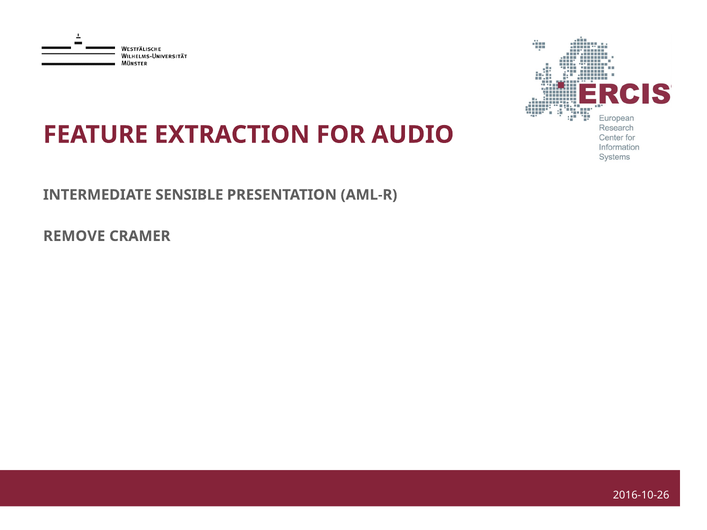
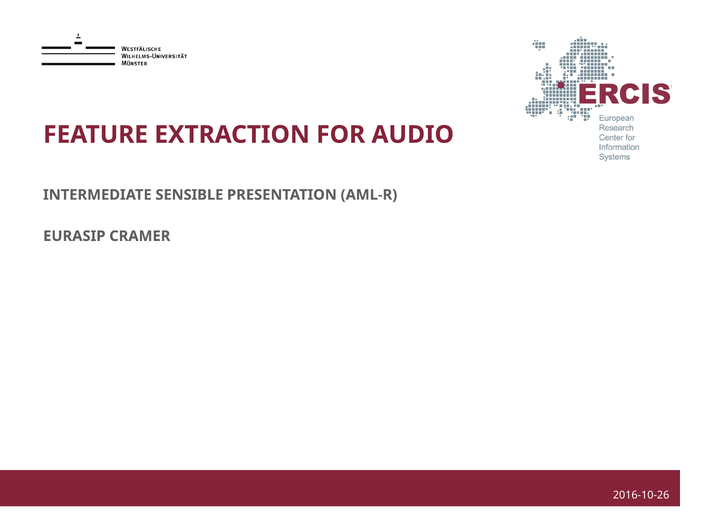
REMOVE: REMOVE -> EURASIP (74, 236)
